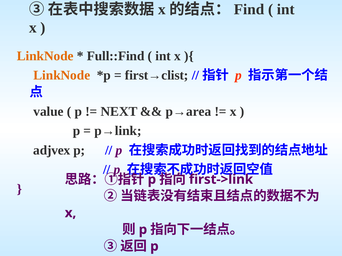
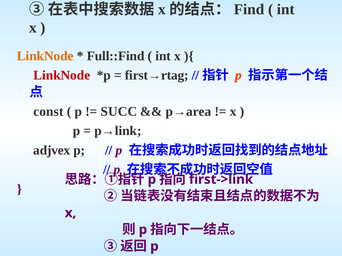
LinkNode colour: orange -> red (62, 75)
first→clist: first→clist -> first→rtag (157, 75)
value: value -> const (48, 112)
NEXT: NEXT -> SUCC (119, 112)
